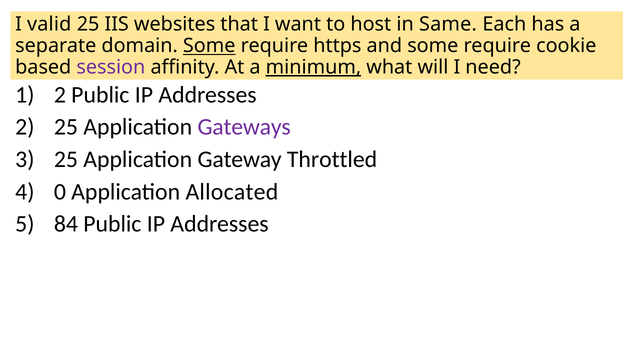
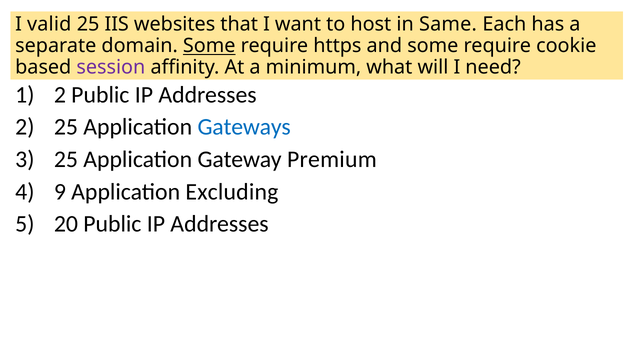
minimum underline: present -> none (313, 67)
Gateways colour: purple -> blue (244, 127)
Throttled: Throttled -> Premium (332, 159)
0: 0 -> 9 (60, 191)
Allocated: Allocated -> Excluding (232, 191)
84: 84 -> 20 (66, 224)
